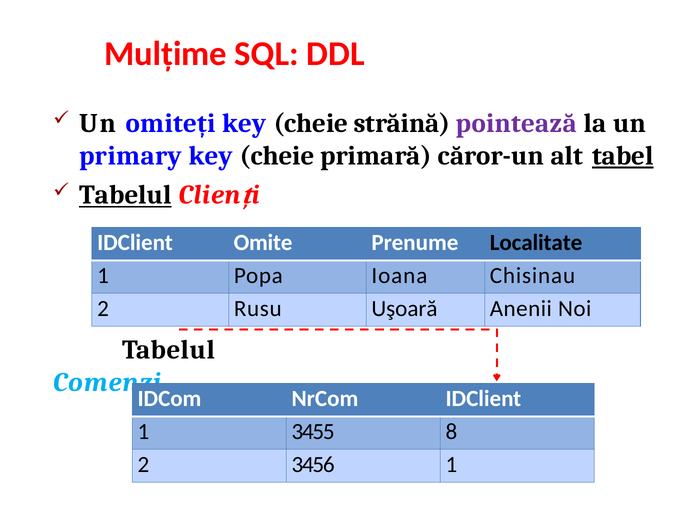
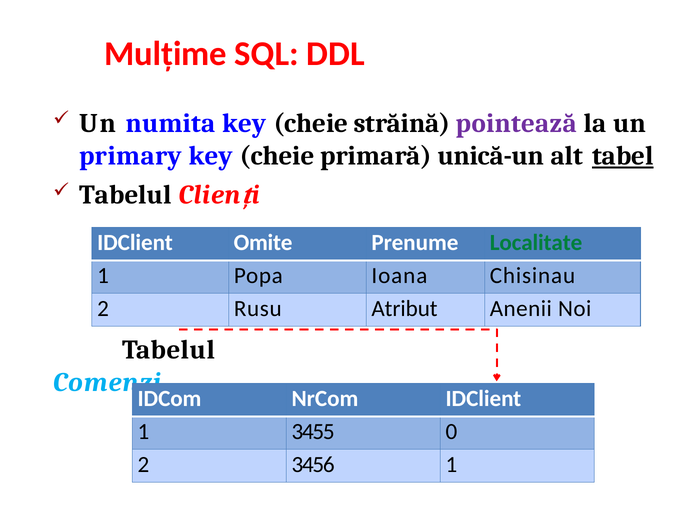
omiteți: omiteți -> numita (171, 123)
căror-un: căror-un -> unică-un (491, 156)
Tabelul underline: present -> none (125, 195)
Localitate colour: black -> green (536, 243)
Uşoară: Uşoară -> Atribut (404, 309)
8: 8 -> 0 (451, 432)
